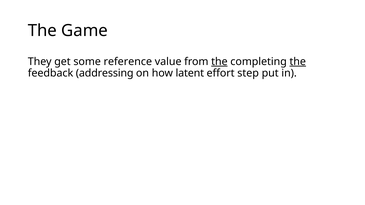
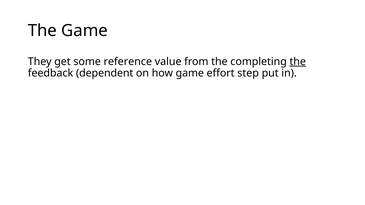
the underline: present -> none (219, 62)
addressing: addressing -> dependent (105, 73)
how latent: latent -> game (190, 73)
